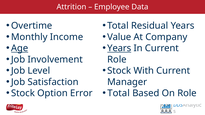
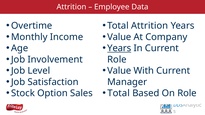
Total Residual: Residual -> Attrition (150, 26)
Age underline: present -> none (20, 48)
Stock: Stock -> Value (119, 71)
Error: Error -> Sales (81, 93)
